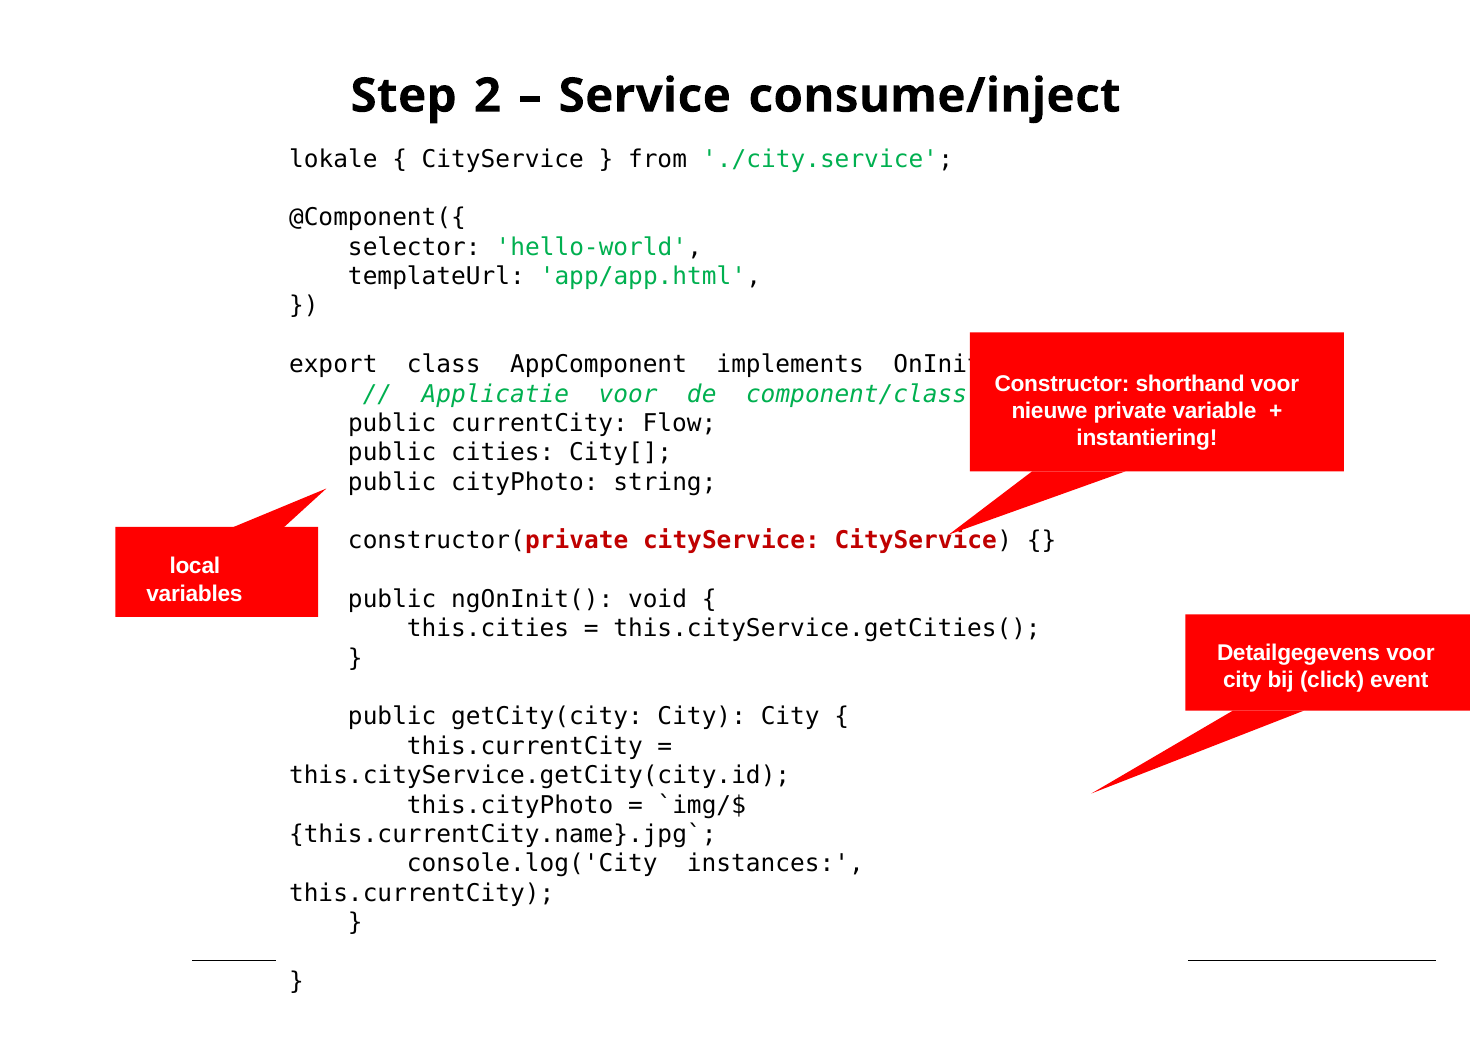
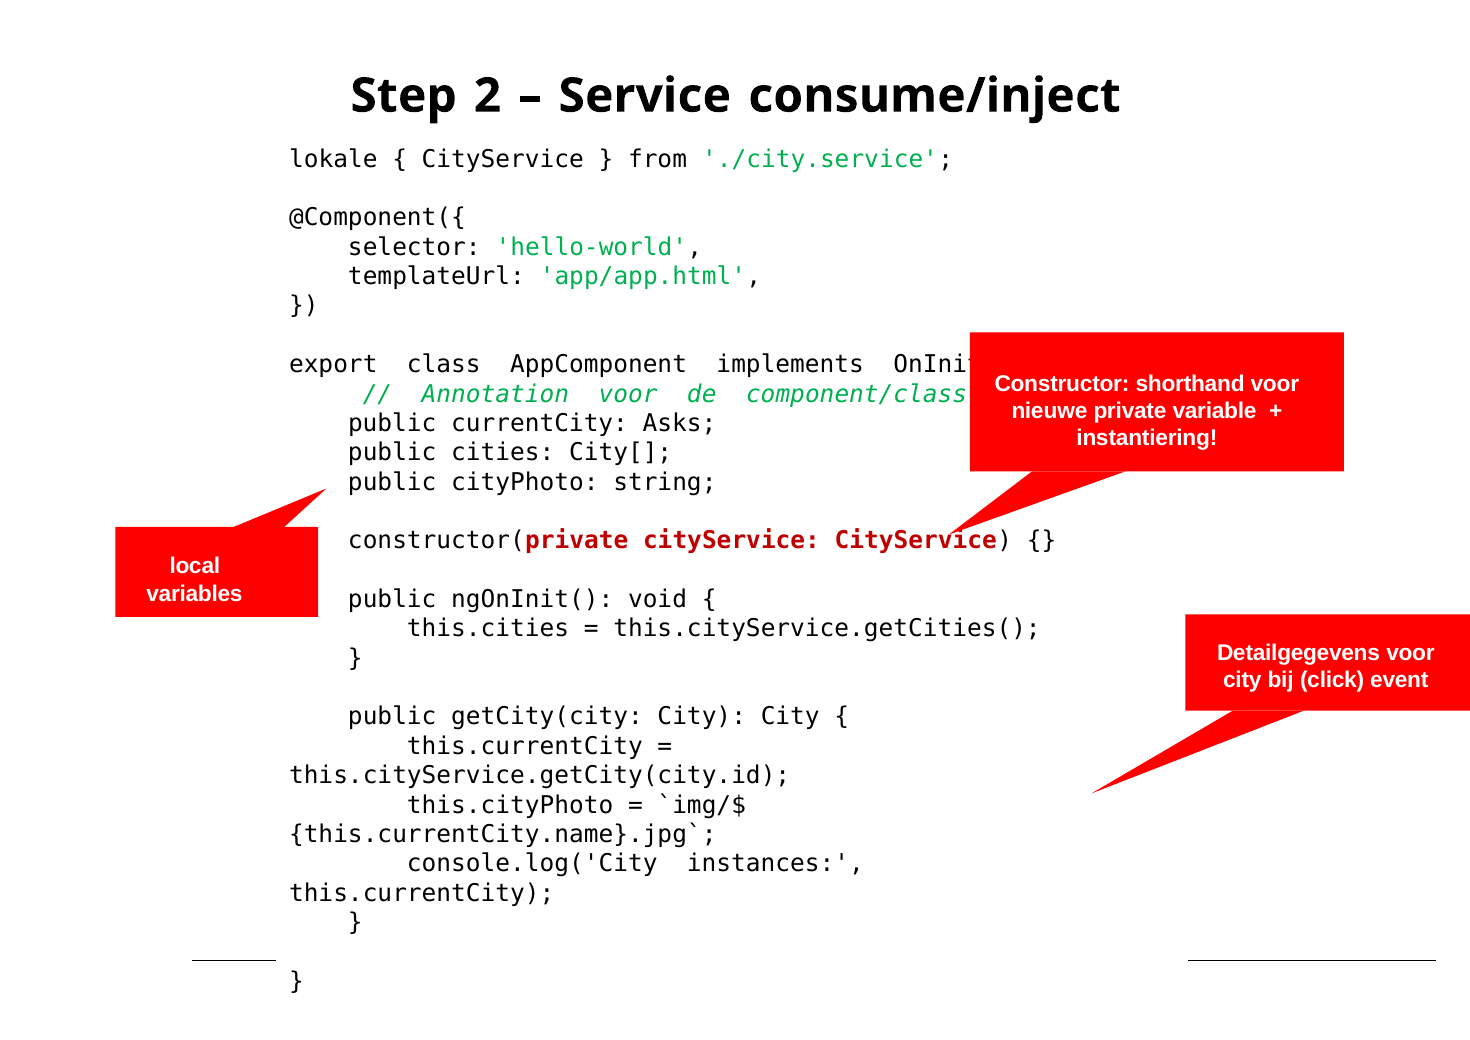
Applicatie: Applicatie -> Annotation (495, 394)
Flow: Flow -> Asks (680, 423)
